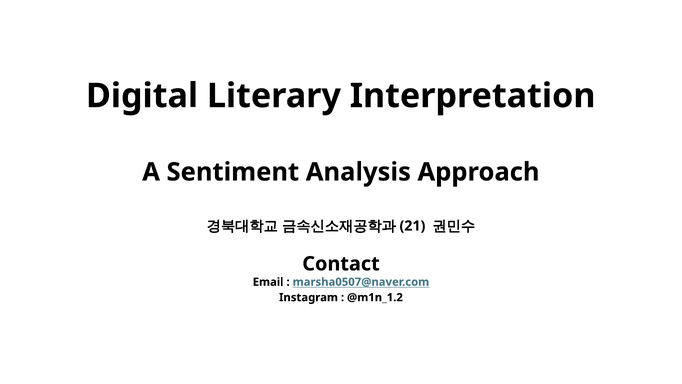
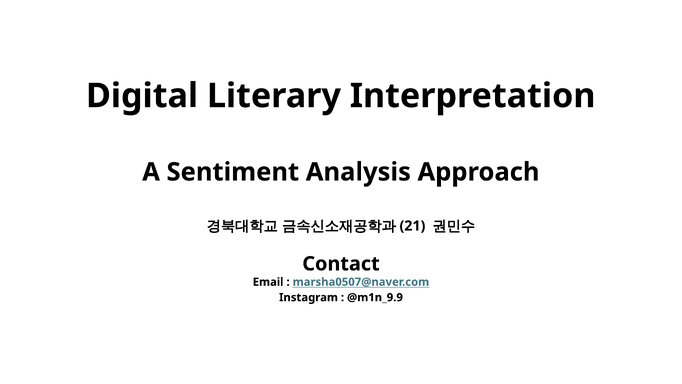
@m1n_1.2: @m1n_1.2 -> @m1n_9.9 (375, 297)
